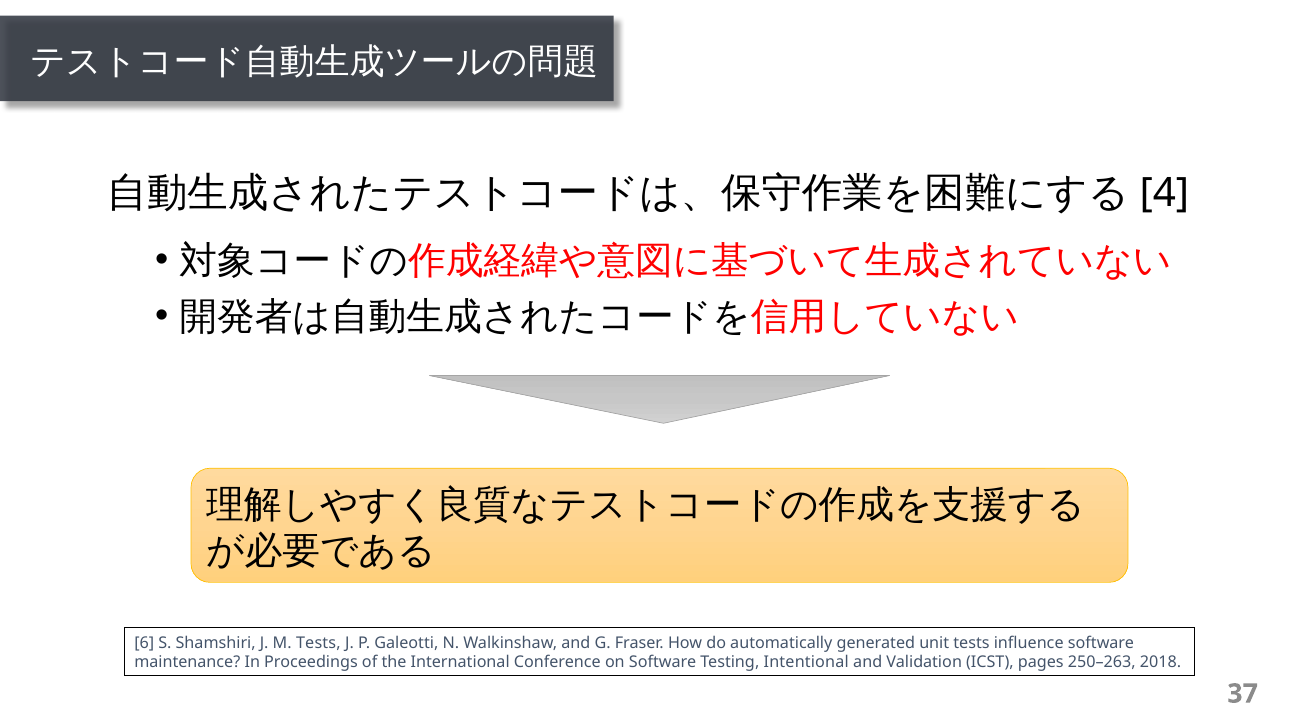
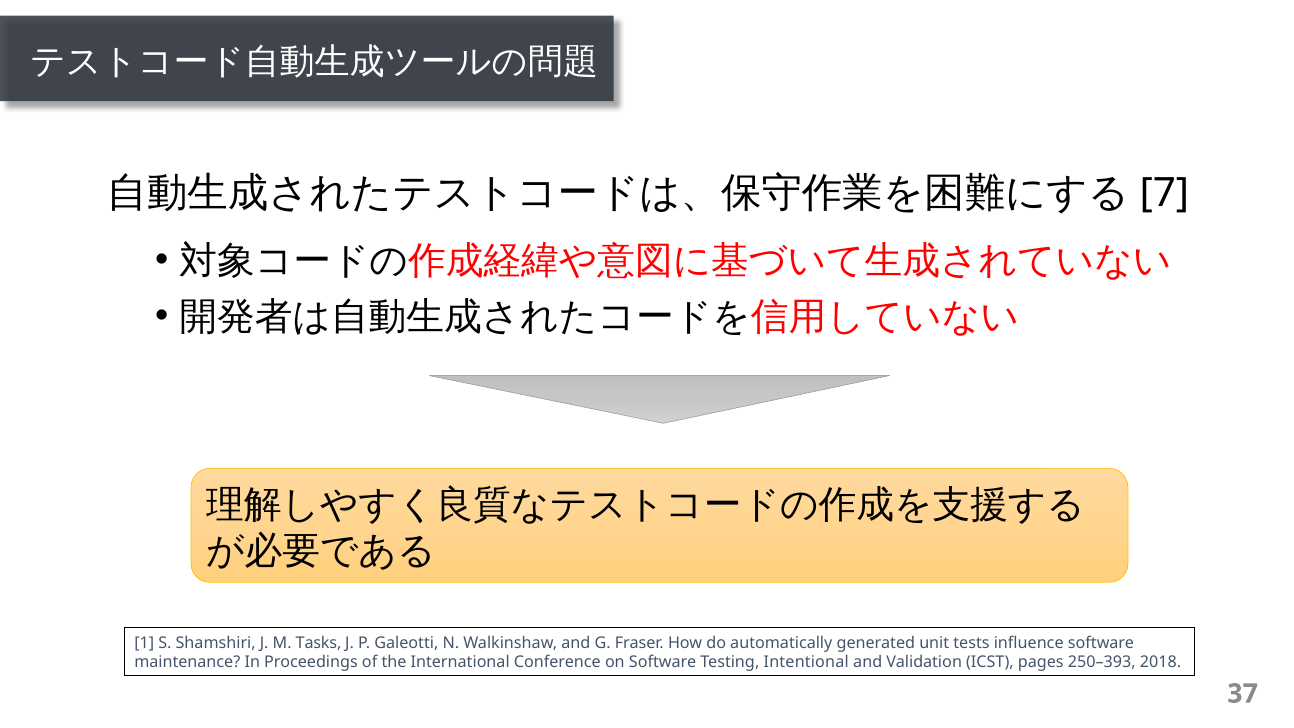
4: 4 -> 7 (1164, 193)
6: 6 -> 1 (144, 643)
M Tests: Tests -> Tasks (319, 643)
250–263: 250–263 -> 250–393 (1102, 662)
